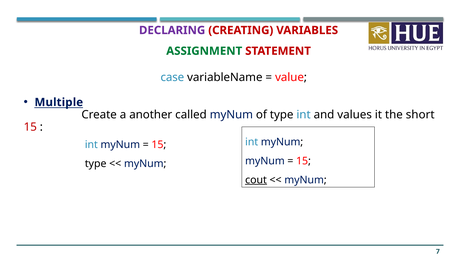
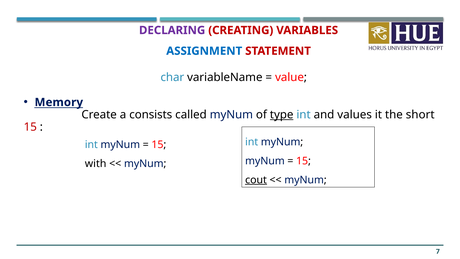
ASSIGNMENT colour: green -> blue (204, 51)
case: case -> char (172, 77)
Multiple: Multiple -> Memory (59, 102)
another: another -> consists (151, 115)
type underline: none -> present (282, 115)
type: type -> with (96, 163)
